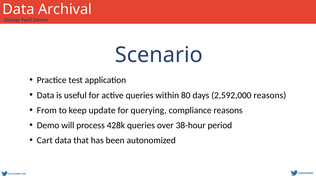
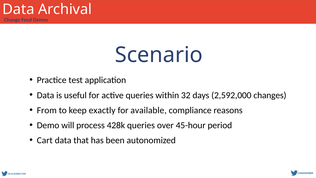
80: 80 -> 32 (186, 95)
2,592,000 reasons: reasons -> changes (270, 95)
update: update -> exactly (102, 110)
querying: querying -> available (149, 110)
38-hour: 38-hour -> 45-hour (191, 125)
